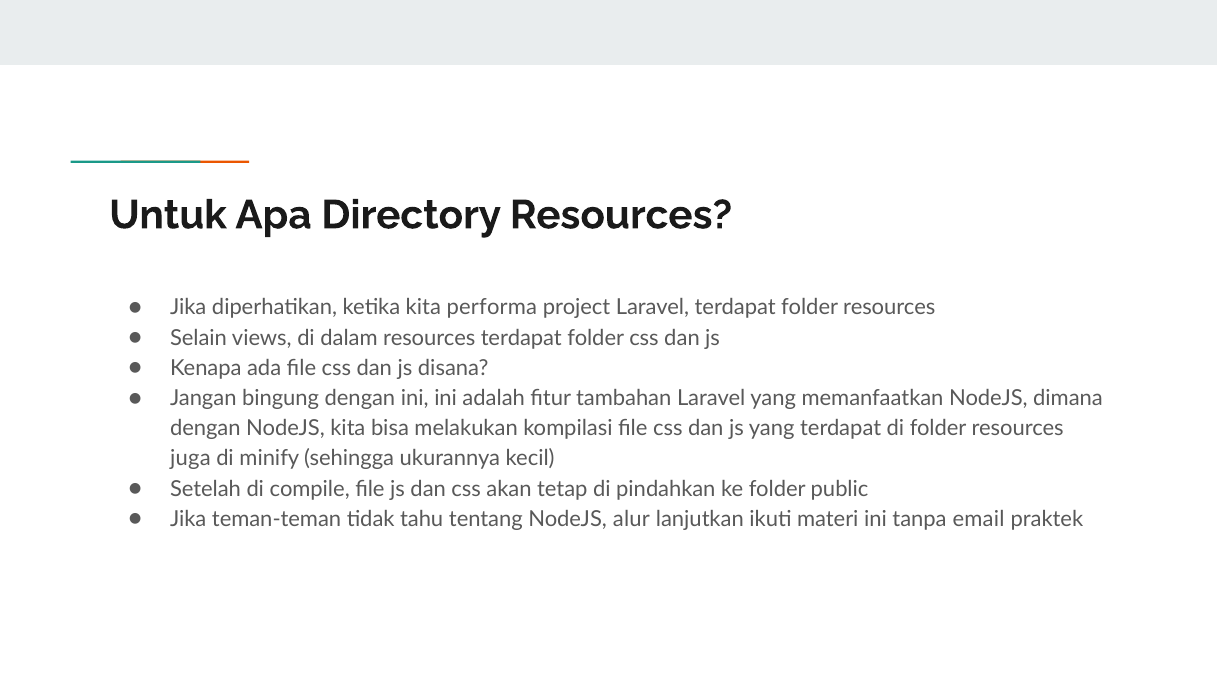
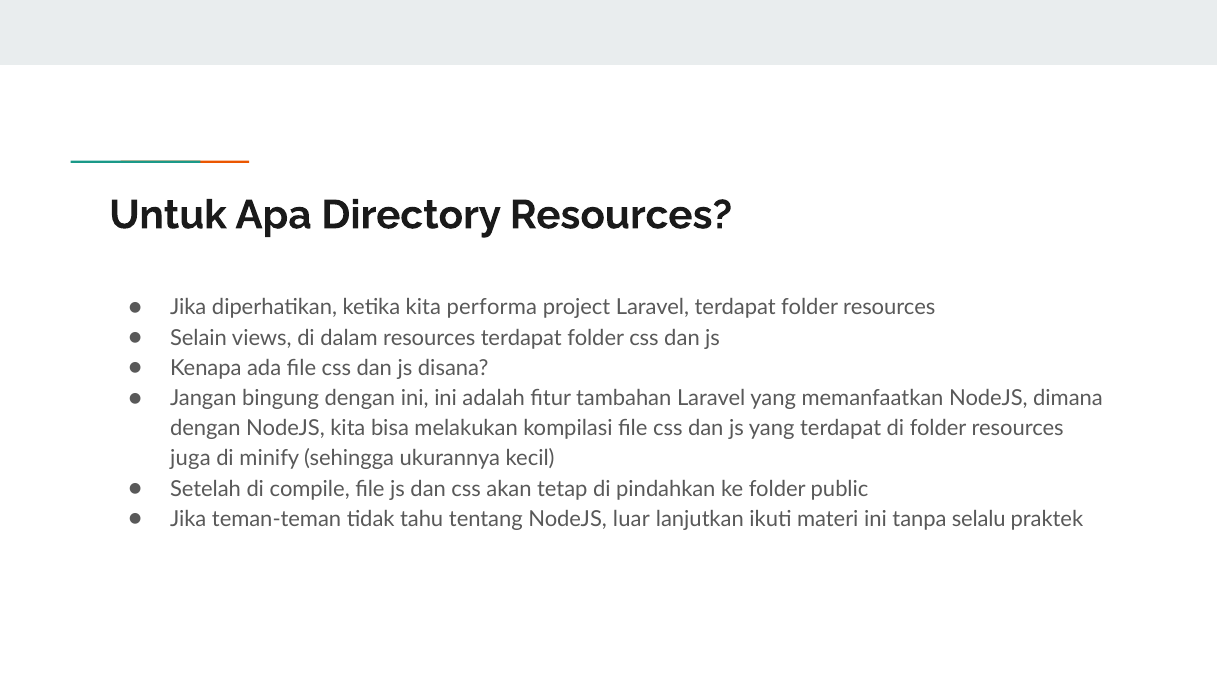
alur: alur -> luar (631, 519)
email: email -> selalu (979, 519)
